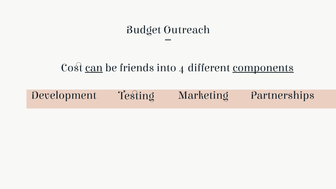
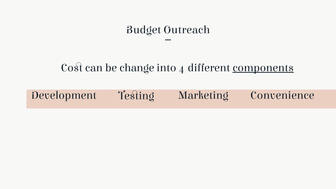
can underline: present -> none (94, 68)
friends: friends -> change (137, 68)
Partnerships: Partnerships -> Convenience (282, 95)
